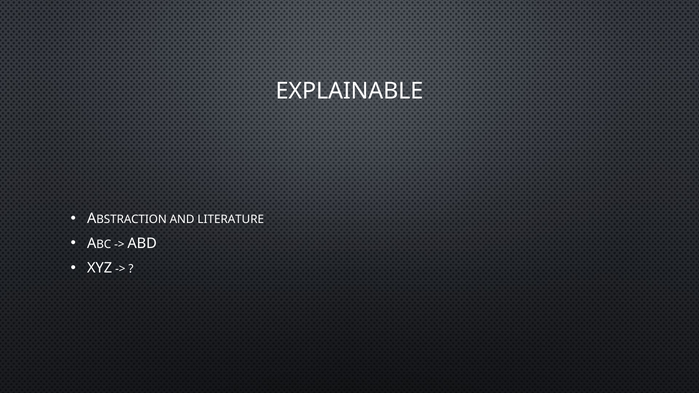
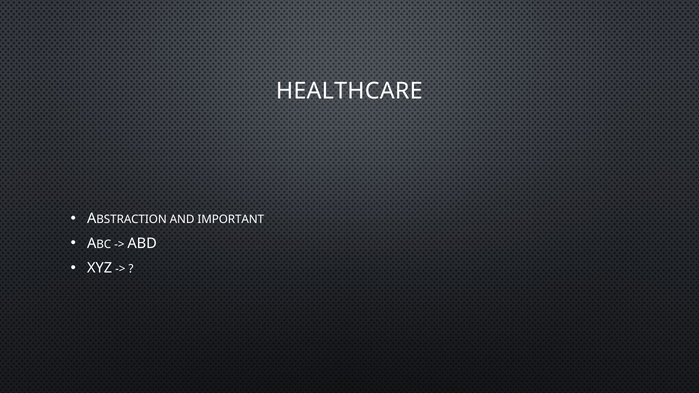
EXPLAINABLE: EXPLAINABLE -> HEALTHCARE (349, 91)
LITERATURE: LITERATURE -> IMPORTANT (231, 220)
